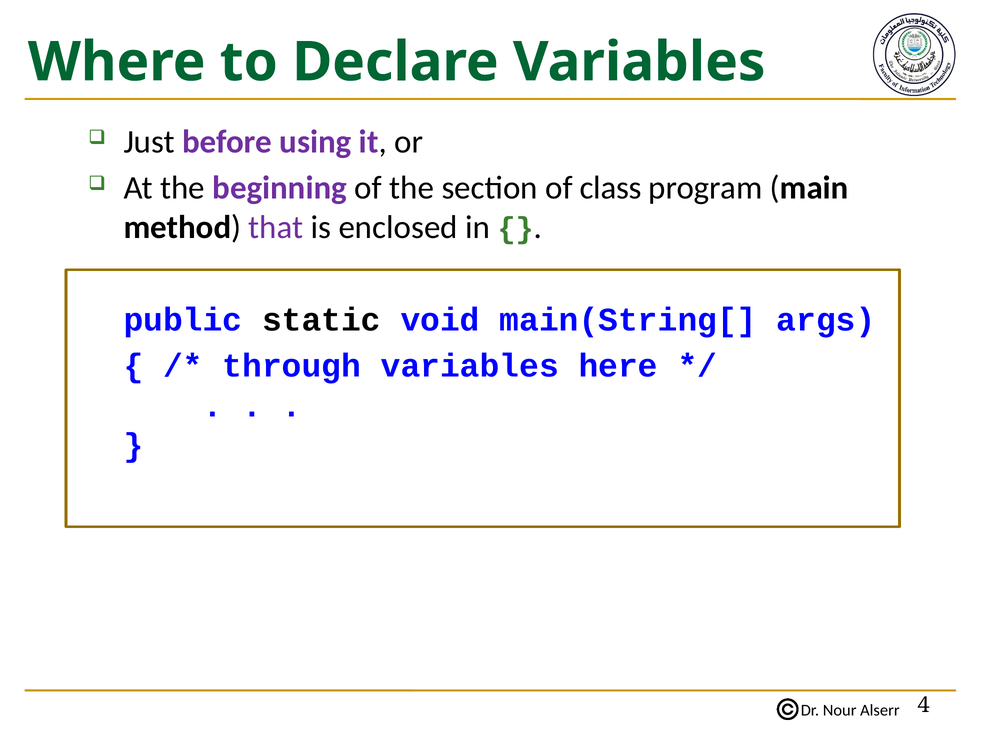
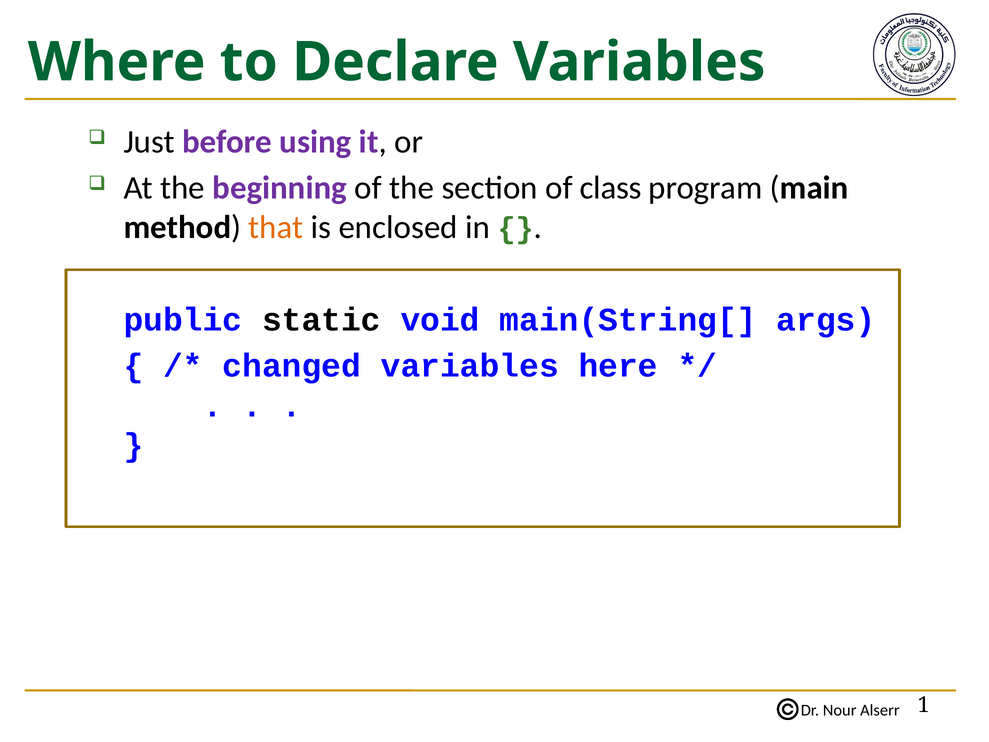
that colour: purple -> orange (276, 228)
through: through -> changed (292, 366)
4: 4 -> 1 (924, 705)
